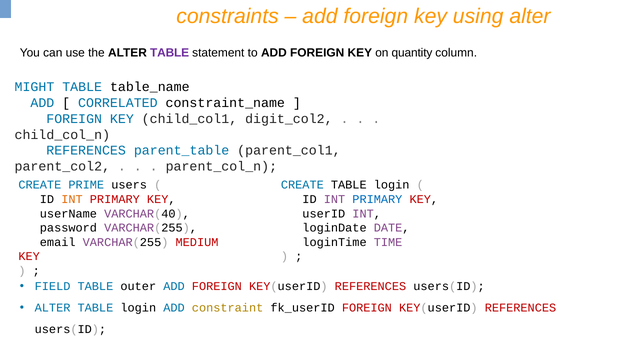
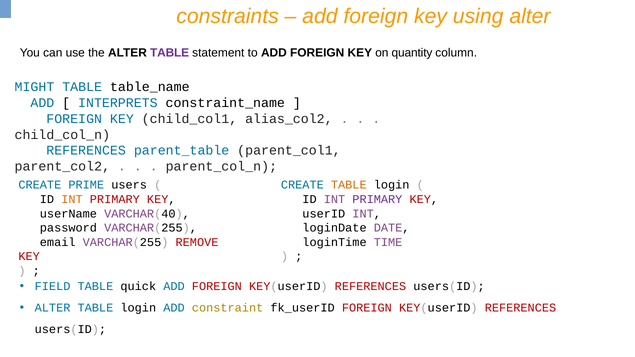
CORRELATED: CORRELATED -> INTERPRETS (118, 103)
digit_col2: digit_col2 -> alias_col2 (289, 119)
TABLE colour: black -> orange (349, 185)
PRIMARY colour: blue -> purple (377, 199)
MEDIUM: MEDIUM -> REMOVE (197, 242)
outer: outer -> quick (138, 287)
